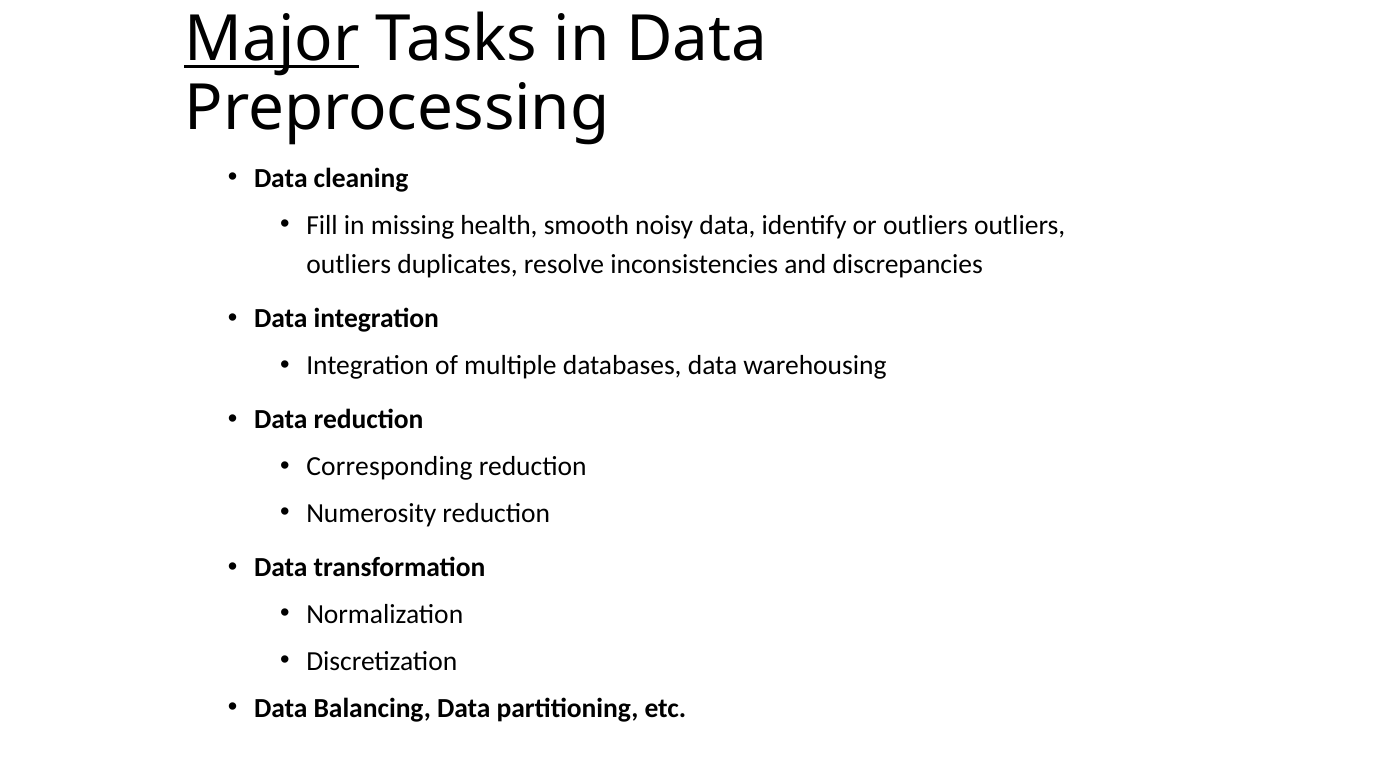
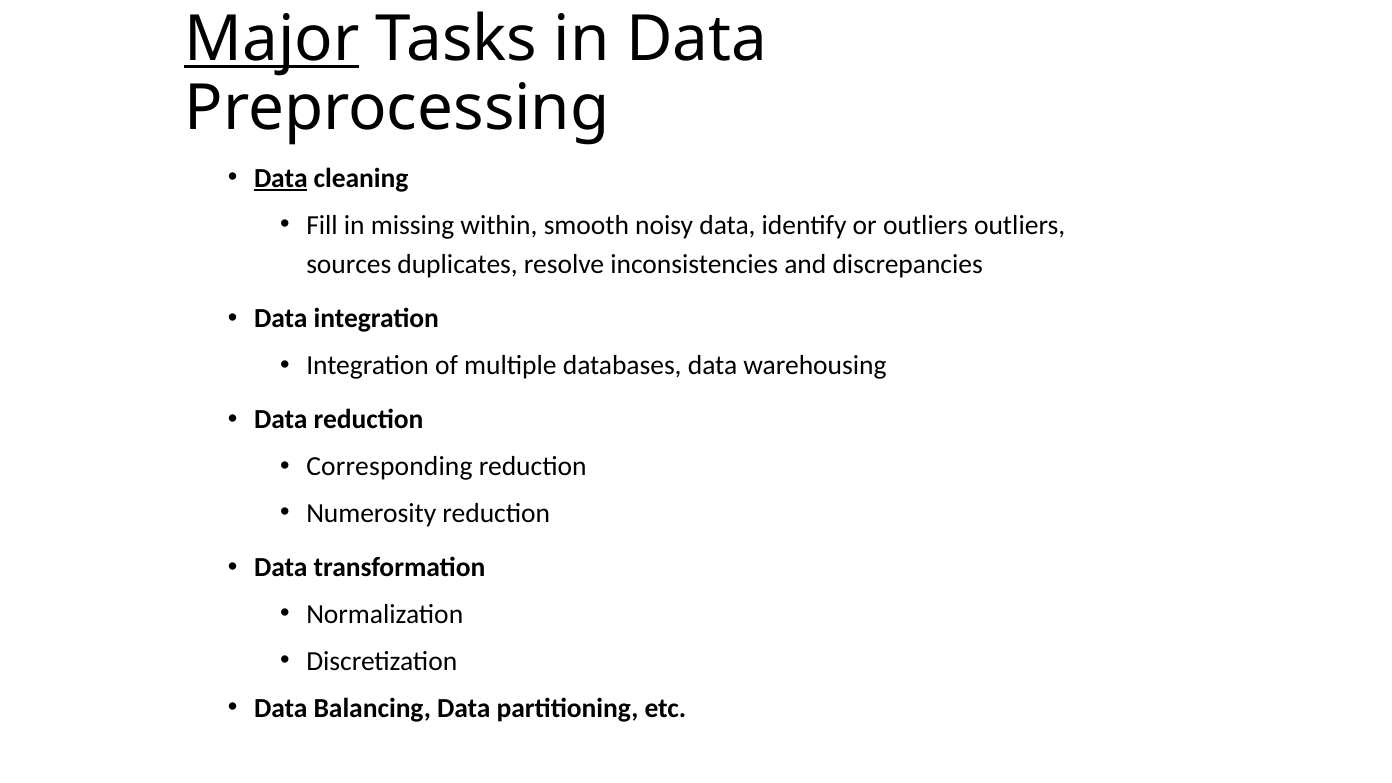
Data underline: none -> present (281, 178)
health: health -> within (499, 225)
outliers: outliers -> sources (349, 265)
